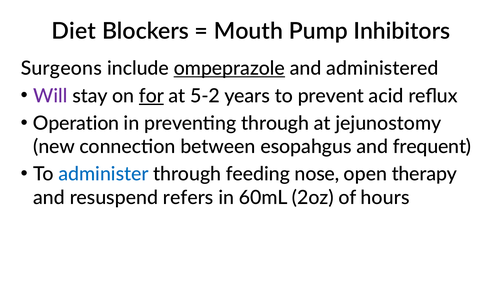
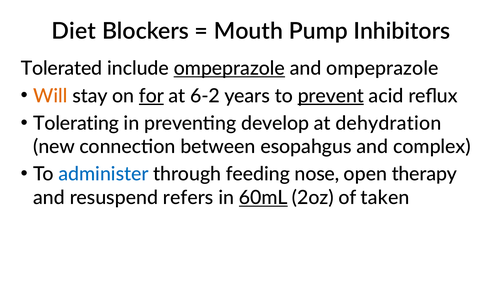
Surgeons: Surgeons -> Tolerated (61, 68)
and administered: administered -> ompeprazole (382, 68)
Will colour: purple -> orange (50, 96)
5-2: 5-2 -> 6-2 (205, 96)
prevent underline: none -> present (331, 96)
Operation: Operation -> Tolerating (76, 123)
preventing through: through -> develop (275, 123)
jejunostomy: jejunostomy -> dehydration (388, 123)
frequent: frequent -> complex (432, 147)
60mL underline: none -> present (263, 198)
hours: hours -> taken (385, 198)
